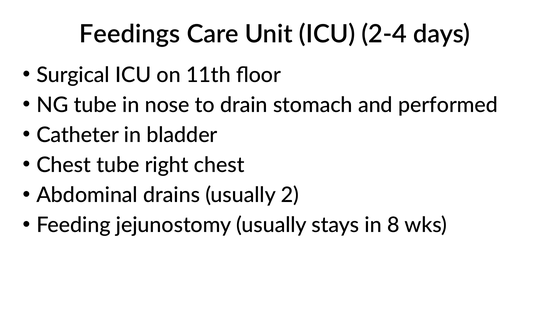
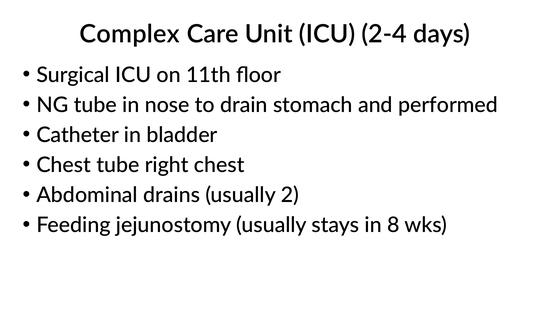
Feedings: Feedings -> Complex (130, 34)
